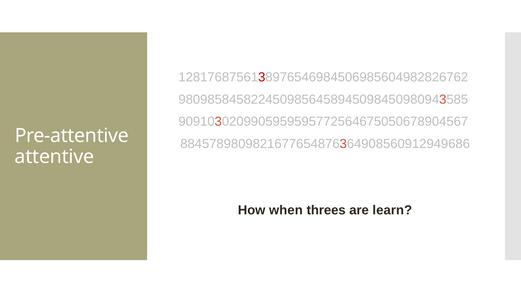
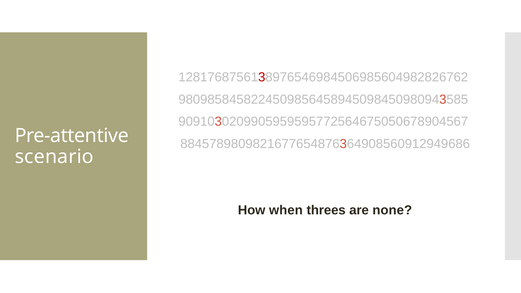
attentive: attentive -> scenario (54, 157)
learn: learn -> none (392, 210)
